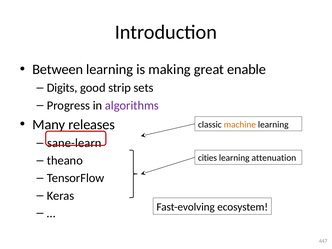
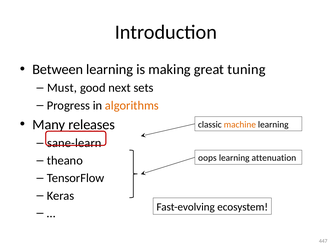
enable: enable -> tuning (246, 69)
Digits: Digits -> Must (62, 88)
strip: strip -> next (120, 88)
algorithms colour: purple -> orange (132, 105)
cities: cities -> oops (207, 158)
